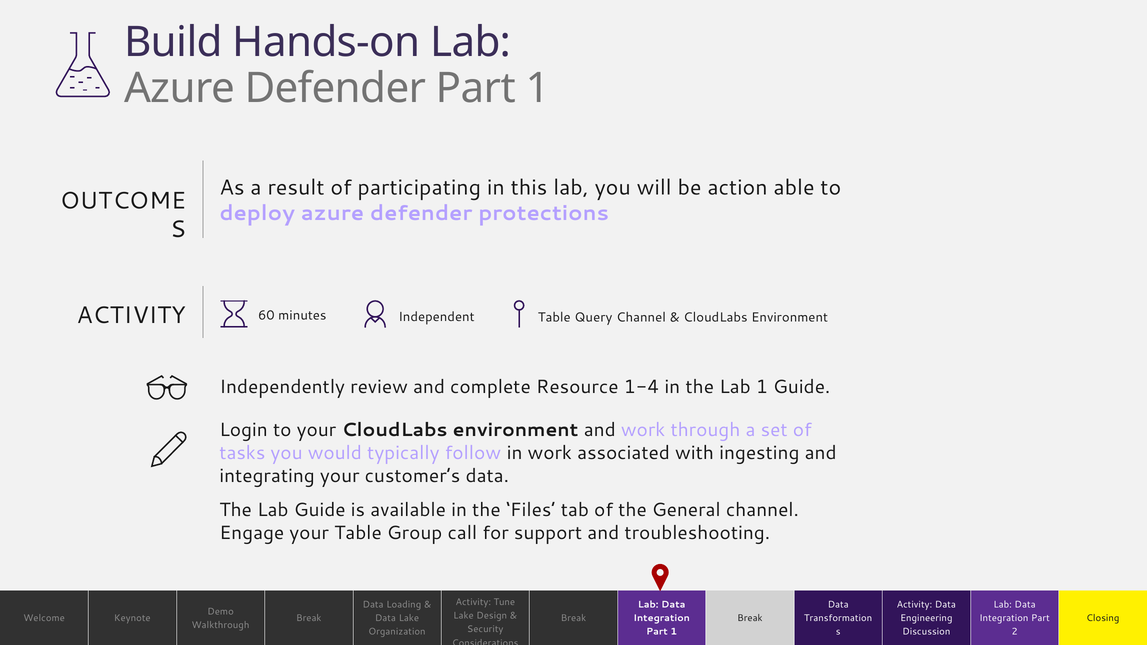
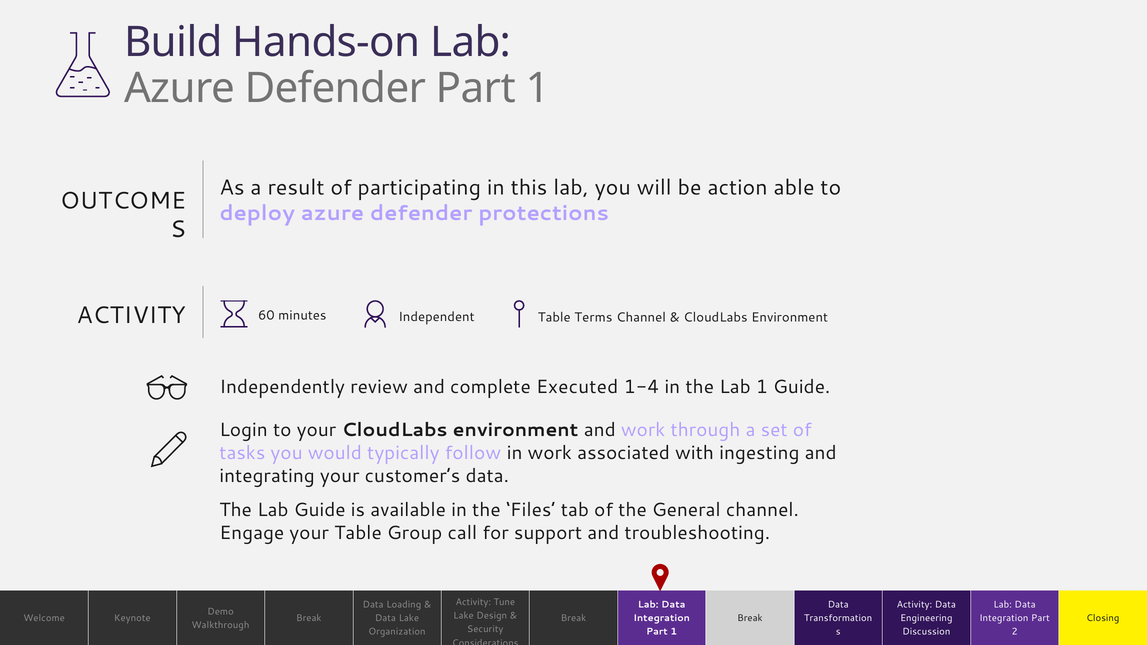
Query: Query -> Terms (593, 318)
Resource: Resource -> Executed (577, 387)
